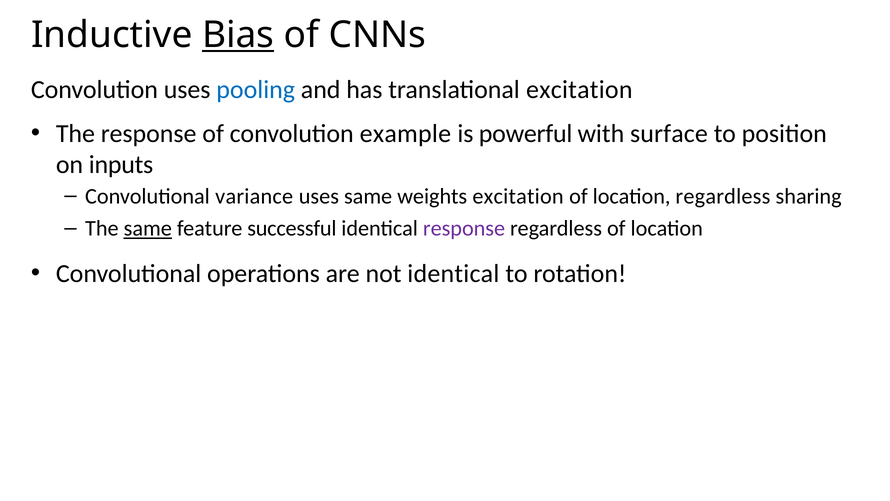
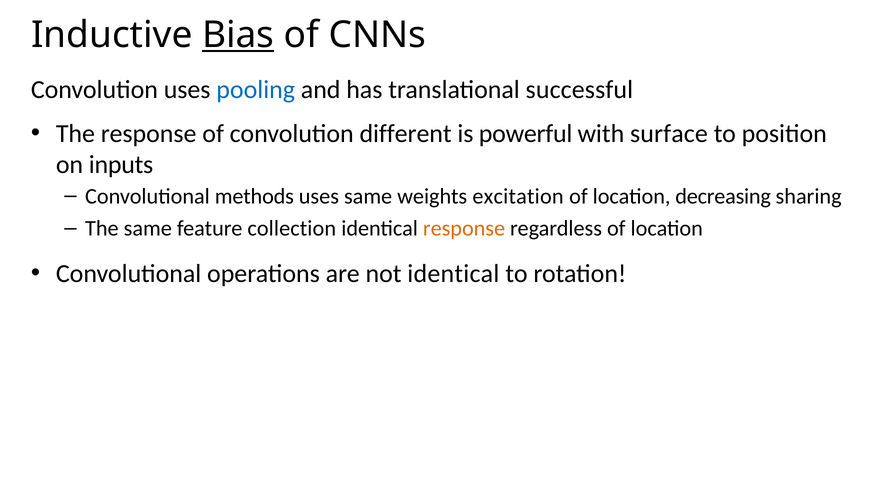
translational excitation: excitation -> successful (579, 90)
example: example -> different (406, 134)
variance: variance -> methods (254, 196)
location regardless: regardless -> decreasing (723, 196)
same underline: present -> none (148, 228)
successful: successful -> collection (292, 228)
response colour: purple -> orange (464, 228)
